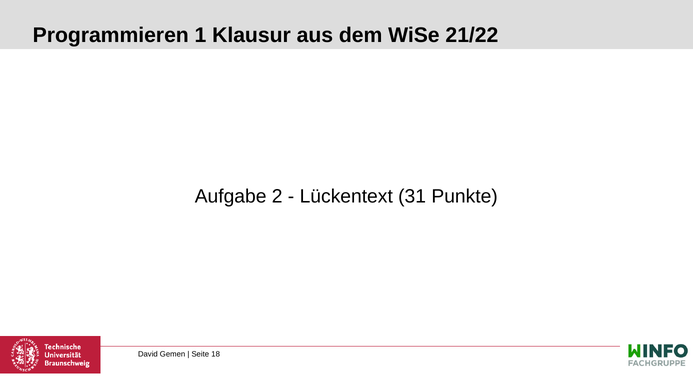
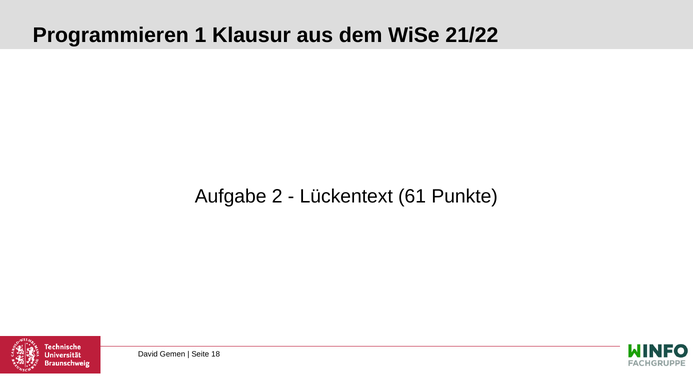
31: 31 -> 61 (412, 196)
